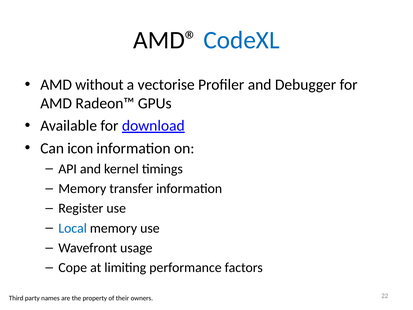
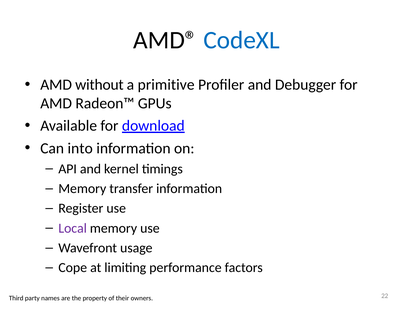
vectorise: vectorise -> primitive (166, 85)
icon: icon -> into (80, 148)
Local colour: blue -> purple (73, 228)
